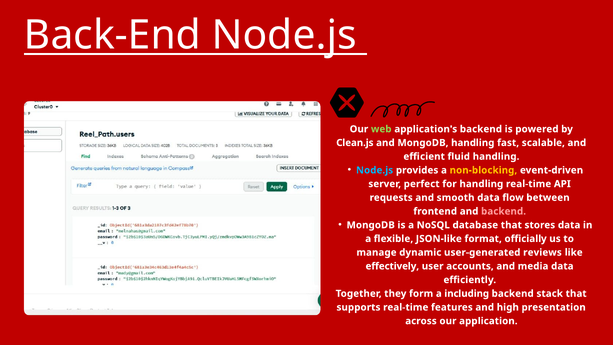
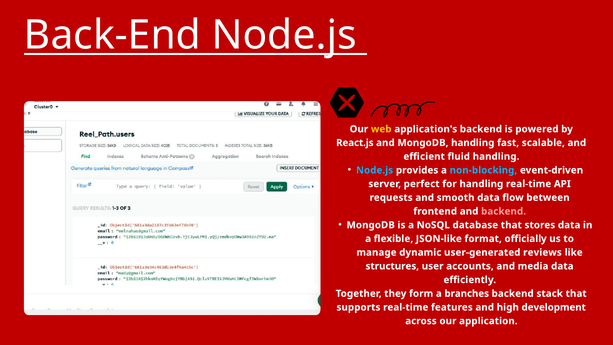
web colour: light green -> yellow (381, 129)
Clean.js: Clean.js -> React.js (355, 143)
non-blocking colour: yellow -> light blue (483, 170)
effectively: effectively -> structures (392, 266)
including: including -> branches (467, 293)
presentation: presentation -> development (554, 307)
